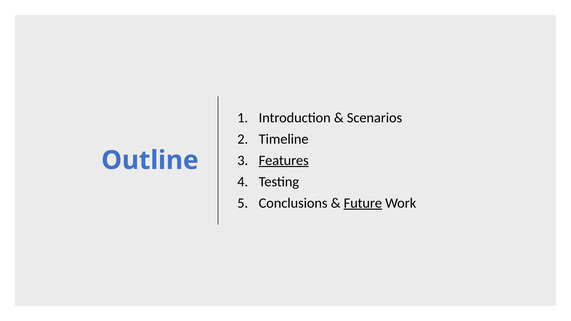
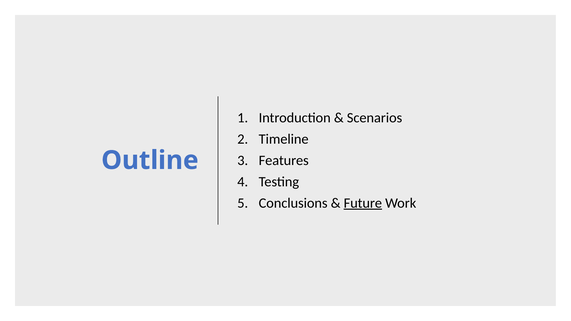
Features underline: present -> none (284, 160)
